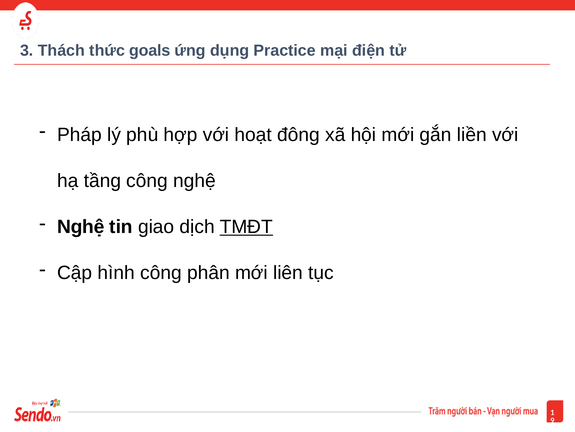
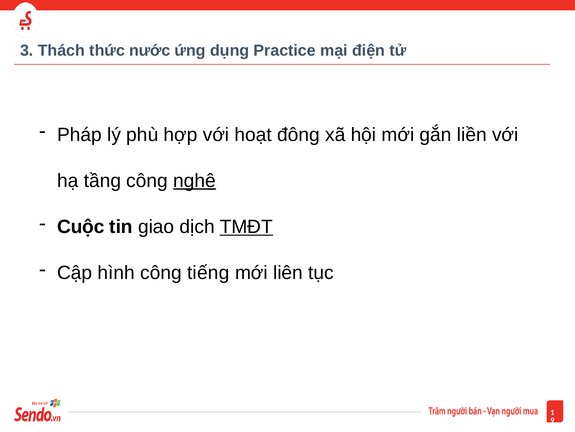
goals: goals -> nước (150, 50)
nghệ underline: none -> present (195, 181)
Nghệ: Nghệ -> Cuộc (81, 227)
phân: phân -> tiếng (208, 273)
